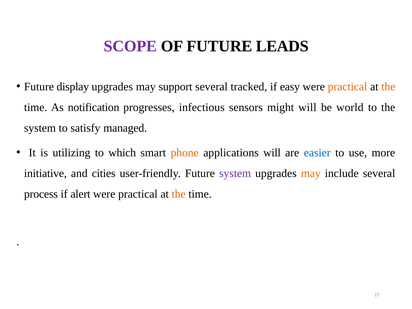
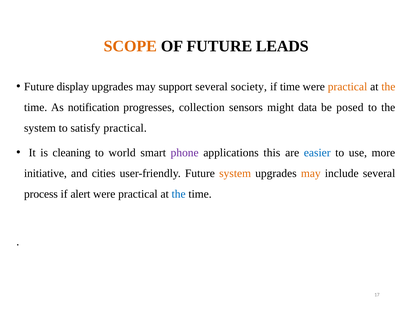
SCOPE colour: purple -> orange (130, 46)
tracked: tracked -> society (249, 87)
if easy: easy -> time (290, 87)
infectious: infectious -> collection (202, 107)
might will: will -> data (308, 107)
world: world -> posed (350, 107)
satisfy managed: managed -> practical (125, 128)
utilizing: utilizing -> cleaning (72, 153)
which: which -> world (122, 153)
phone colour: orange -> purple (185, 153)
applications will: will -> this (272, 153)
system colour: purple -> orange (235, 173)
the colour: orange -> blue (179, 194)
